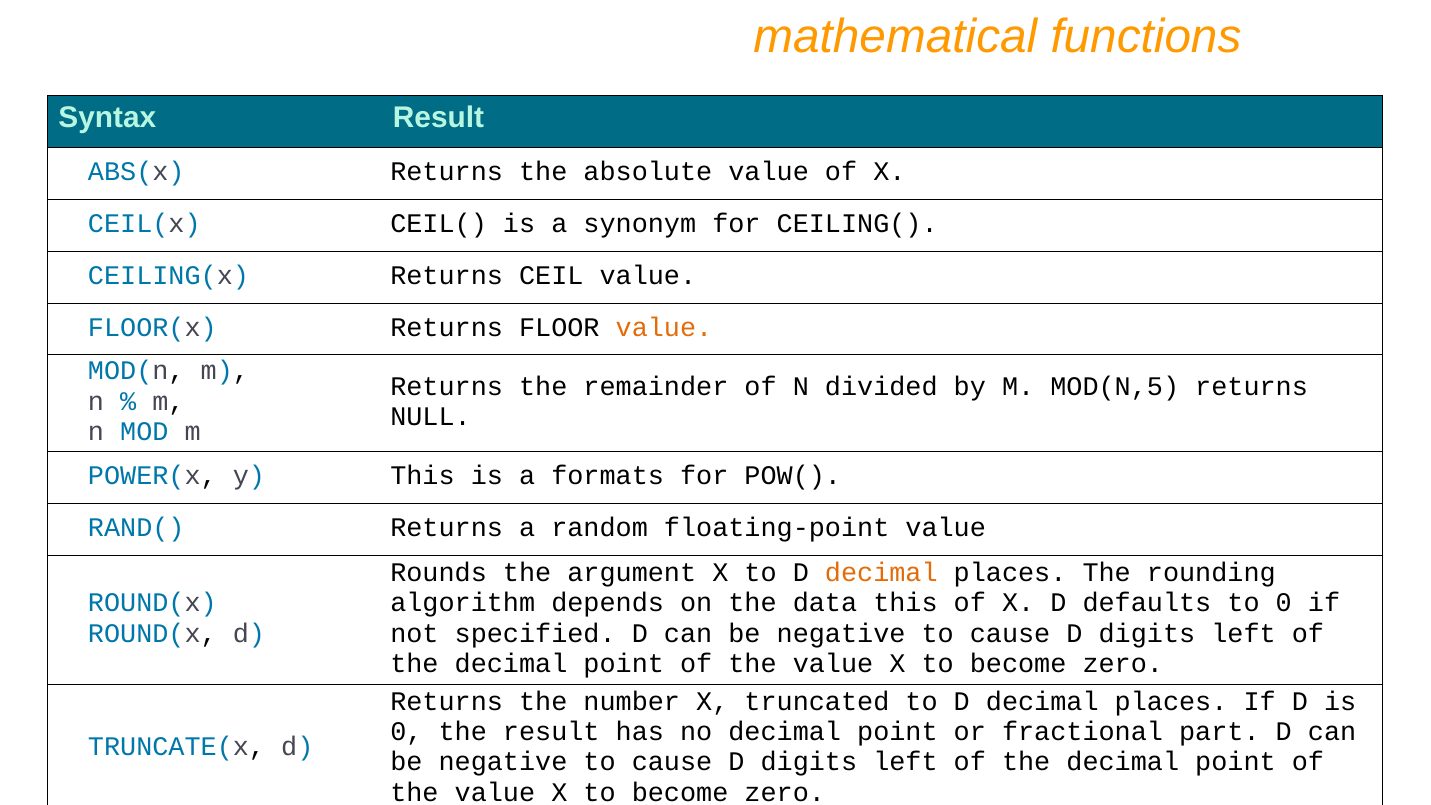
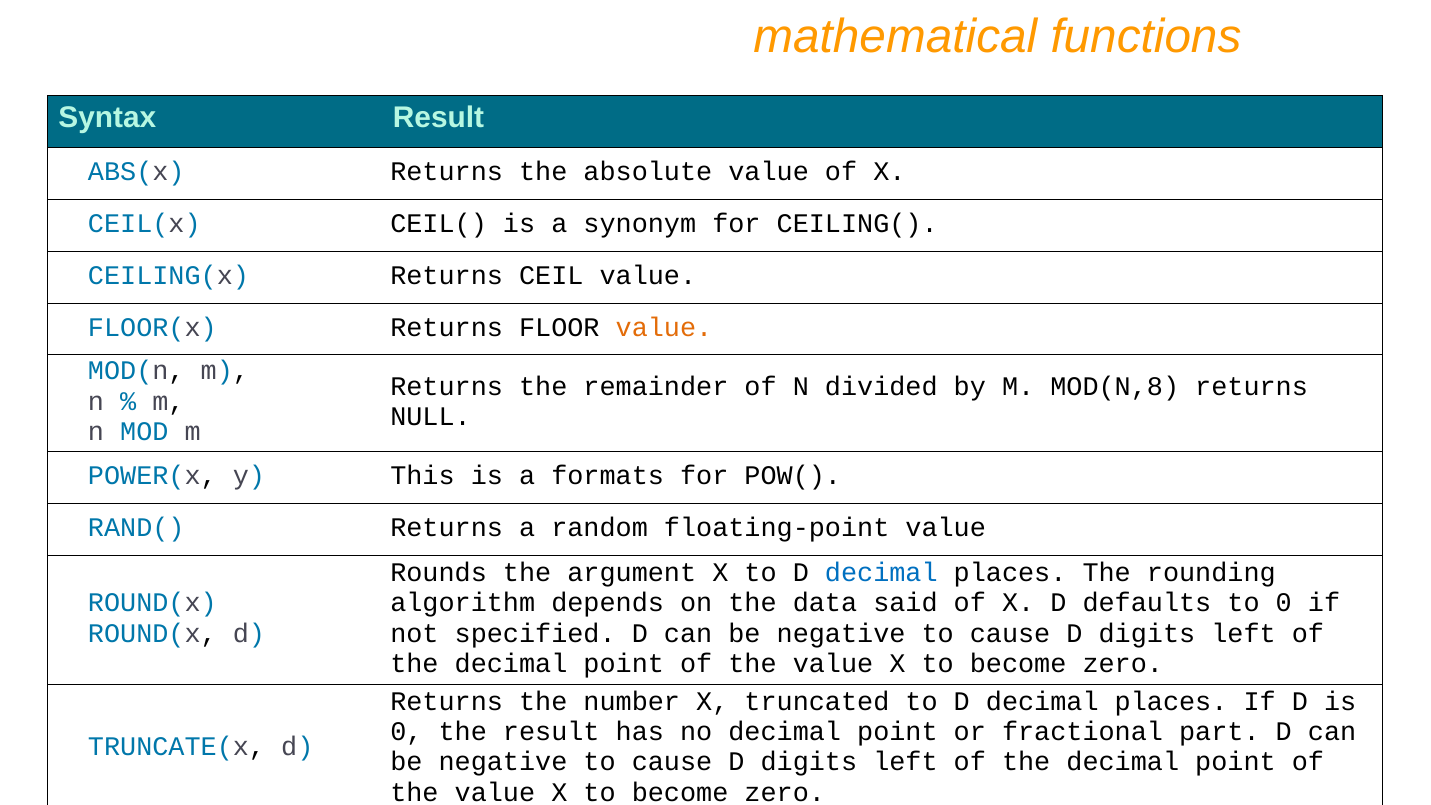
MOD(N,5: MOD(N,5 -> MOD(N,8 (1115, 386)
decimal colour: orange -> blue (881, 572)
data this: this -> said (905, 603)
